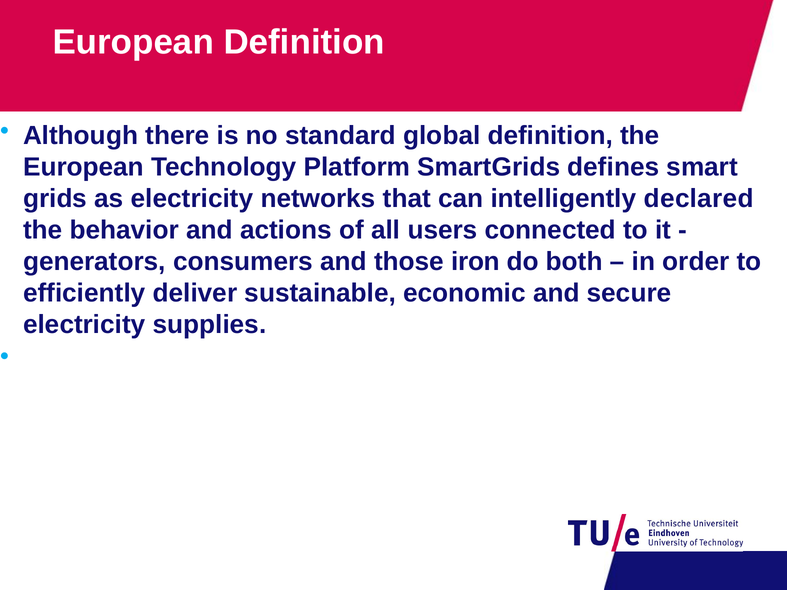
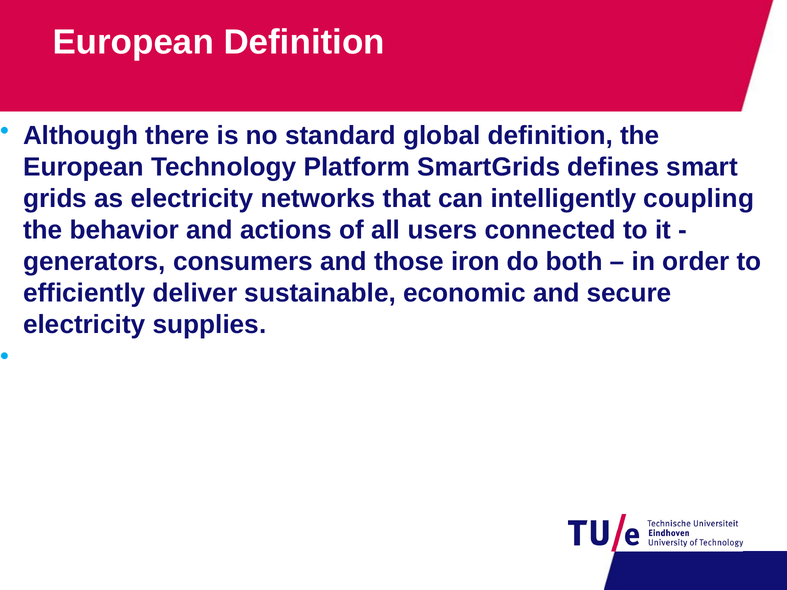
declared: declared -> coupling (699, 199)
